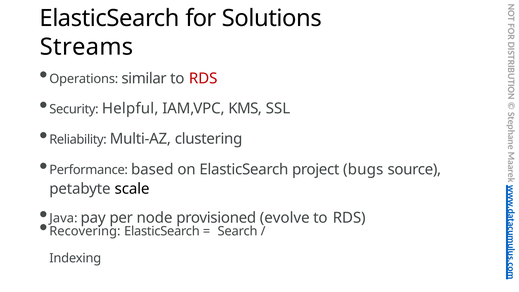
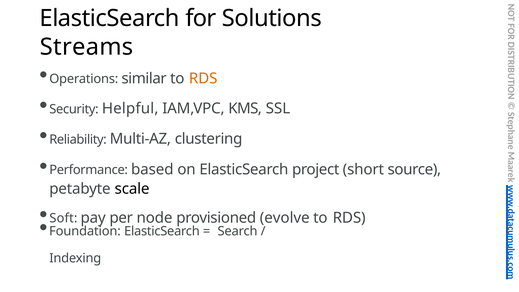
RDS colour: red -> orange (203, 78)
bugs: bugs -> short (363, 169)
Java: Java -> Soft (63, 218)
Recovering: Recovering -> Foundation (85, 231)
